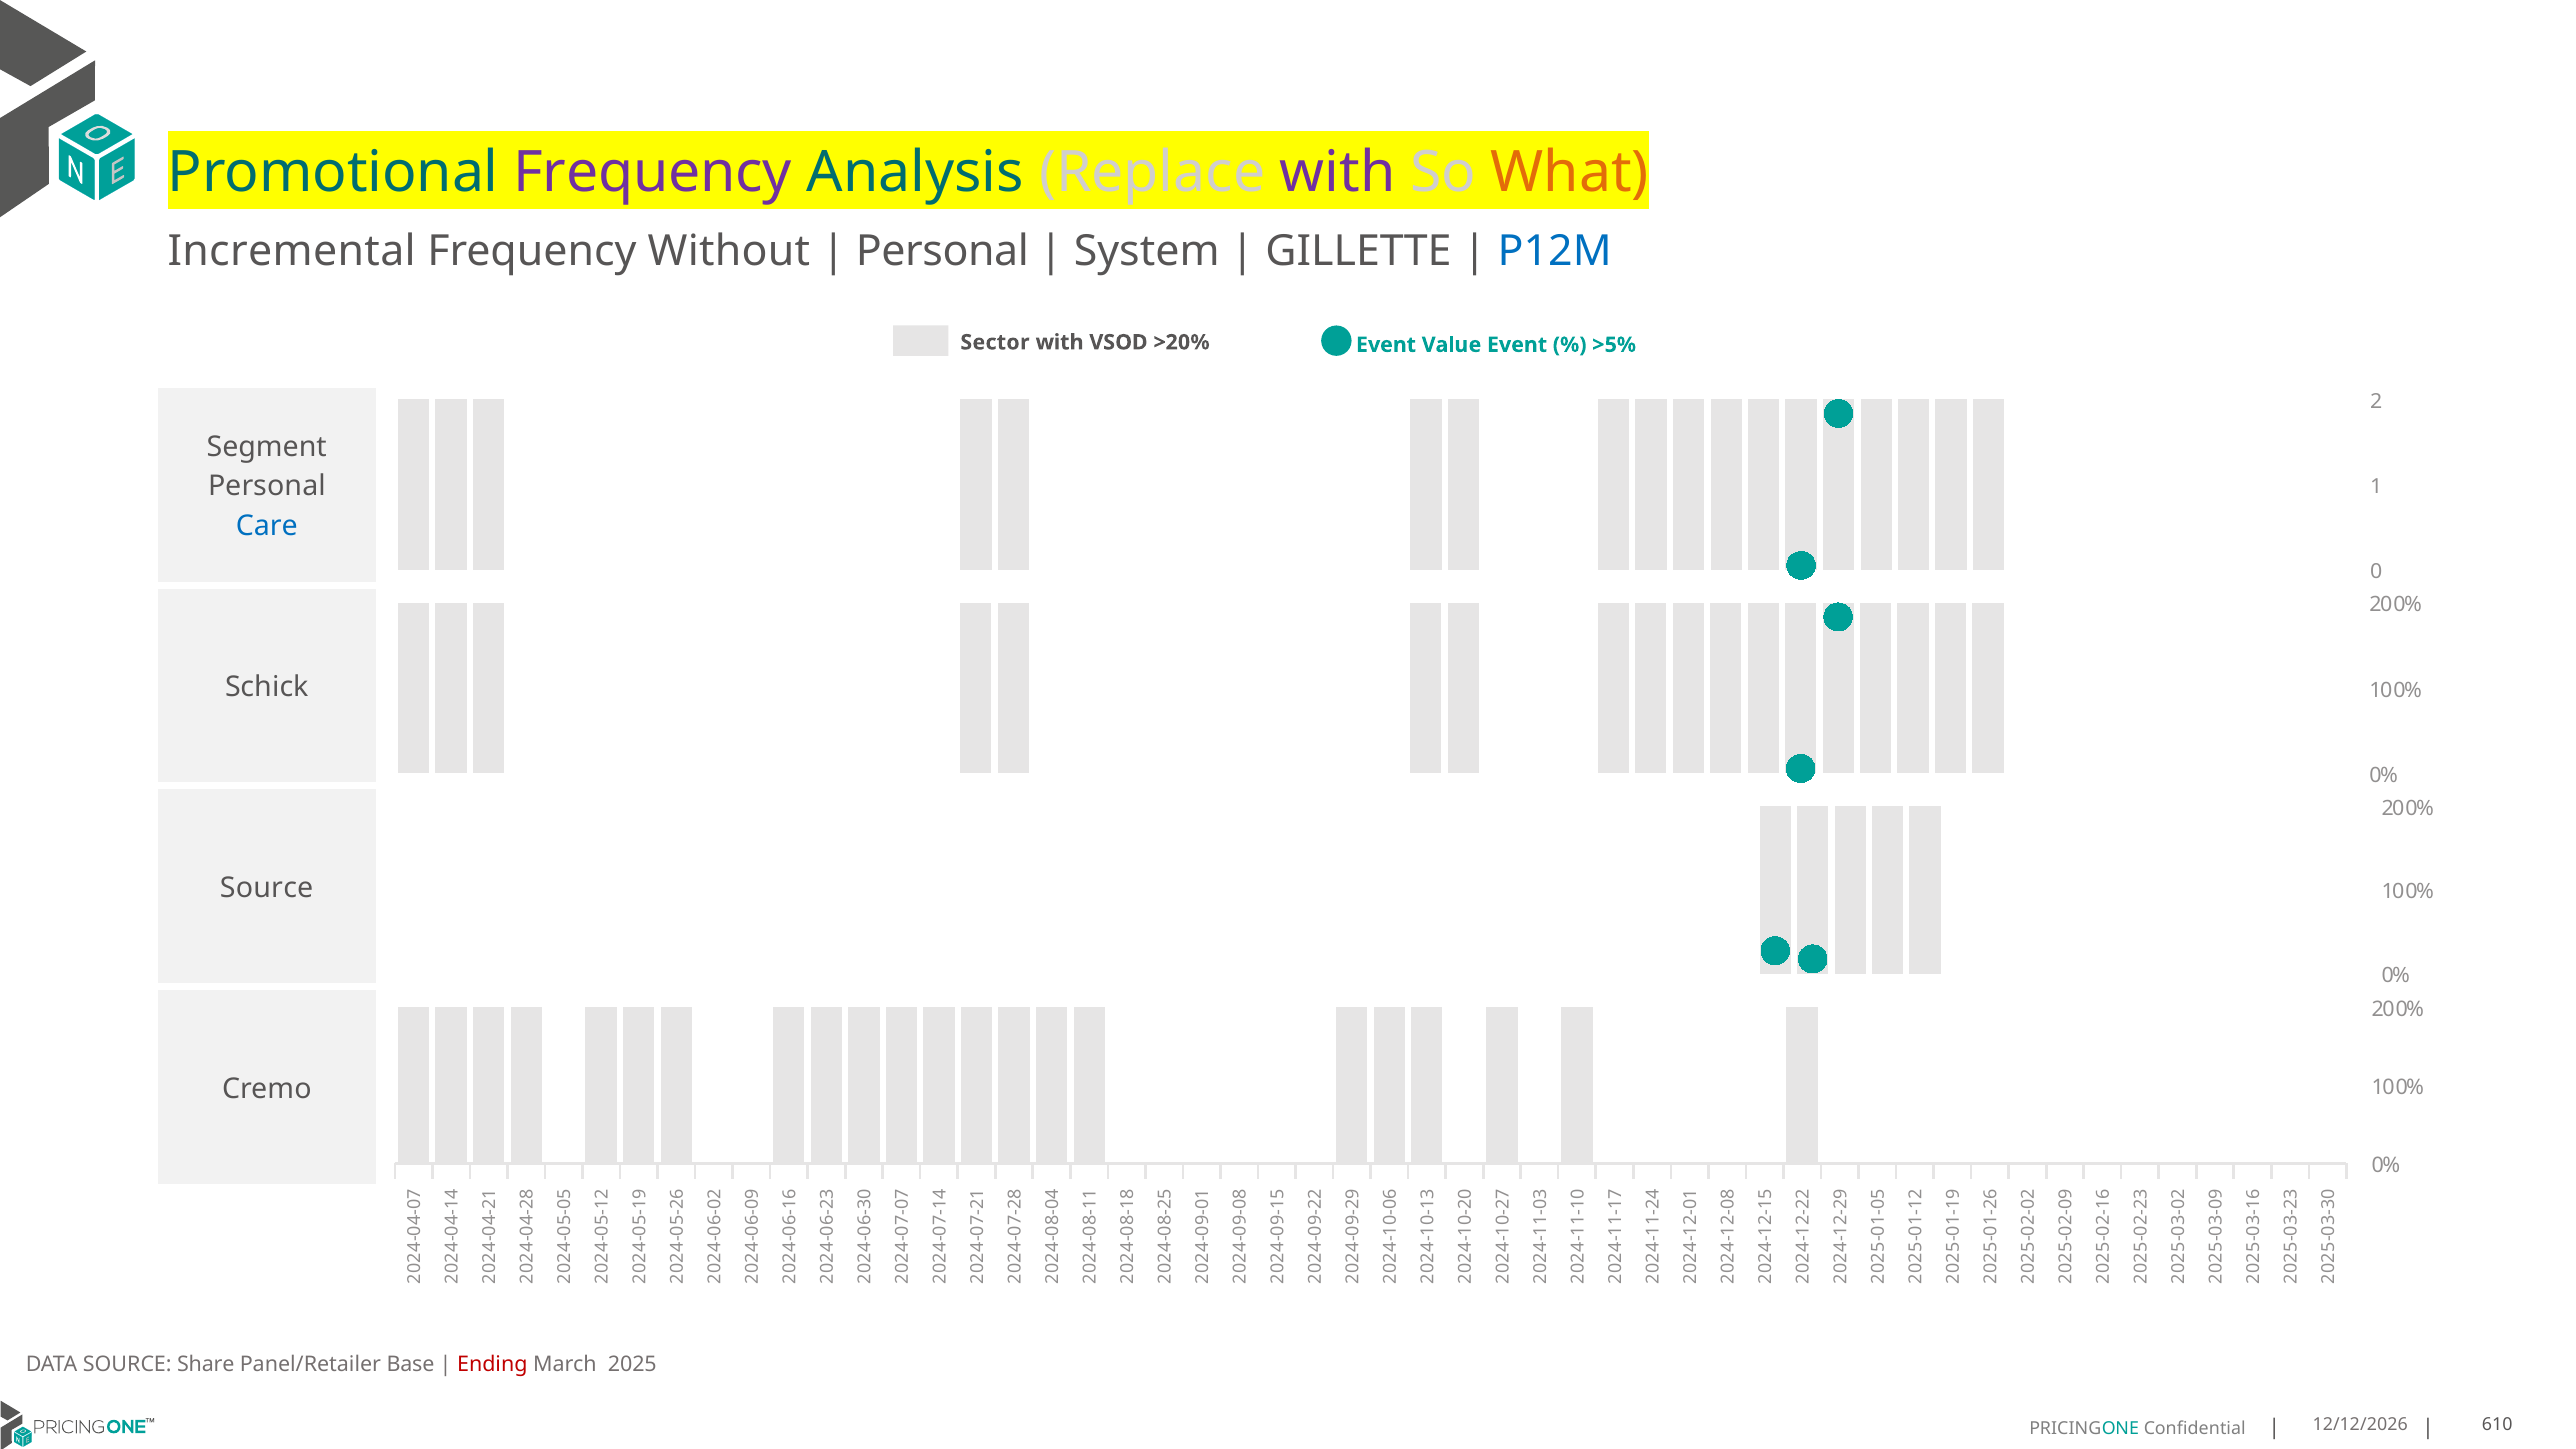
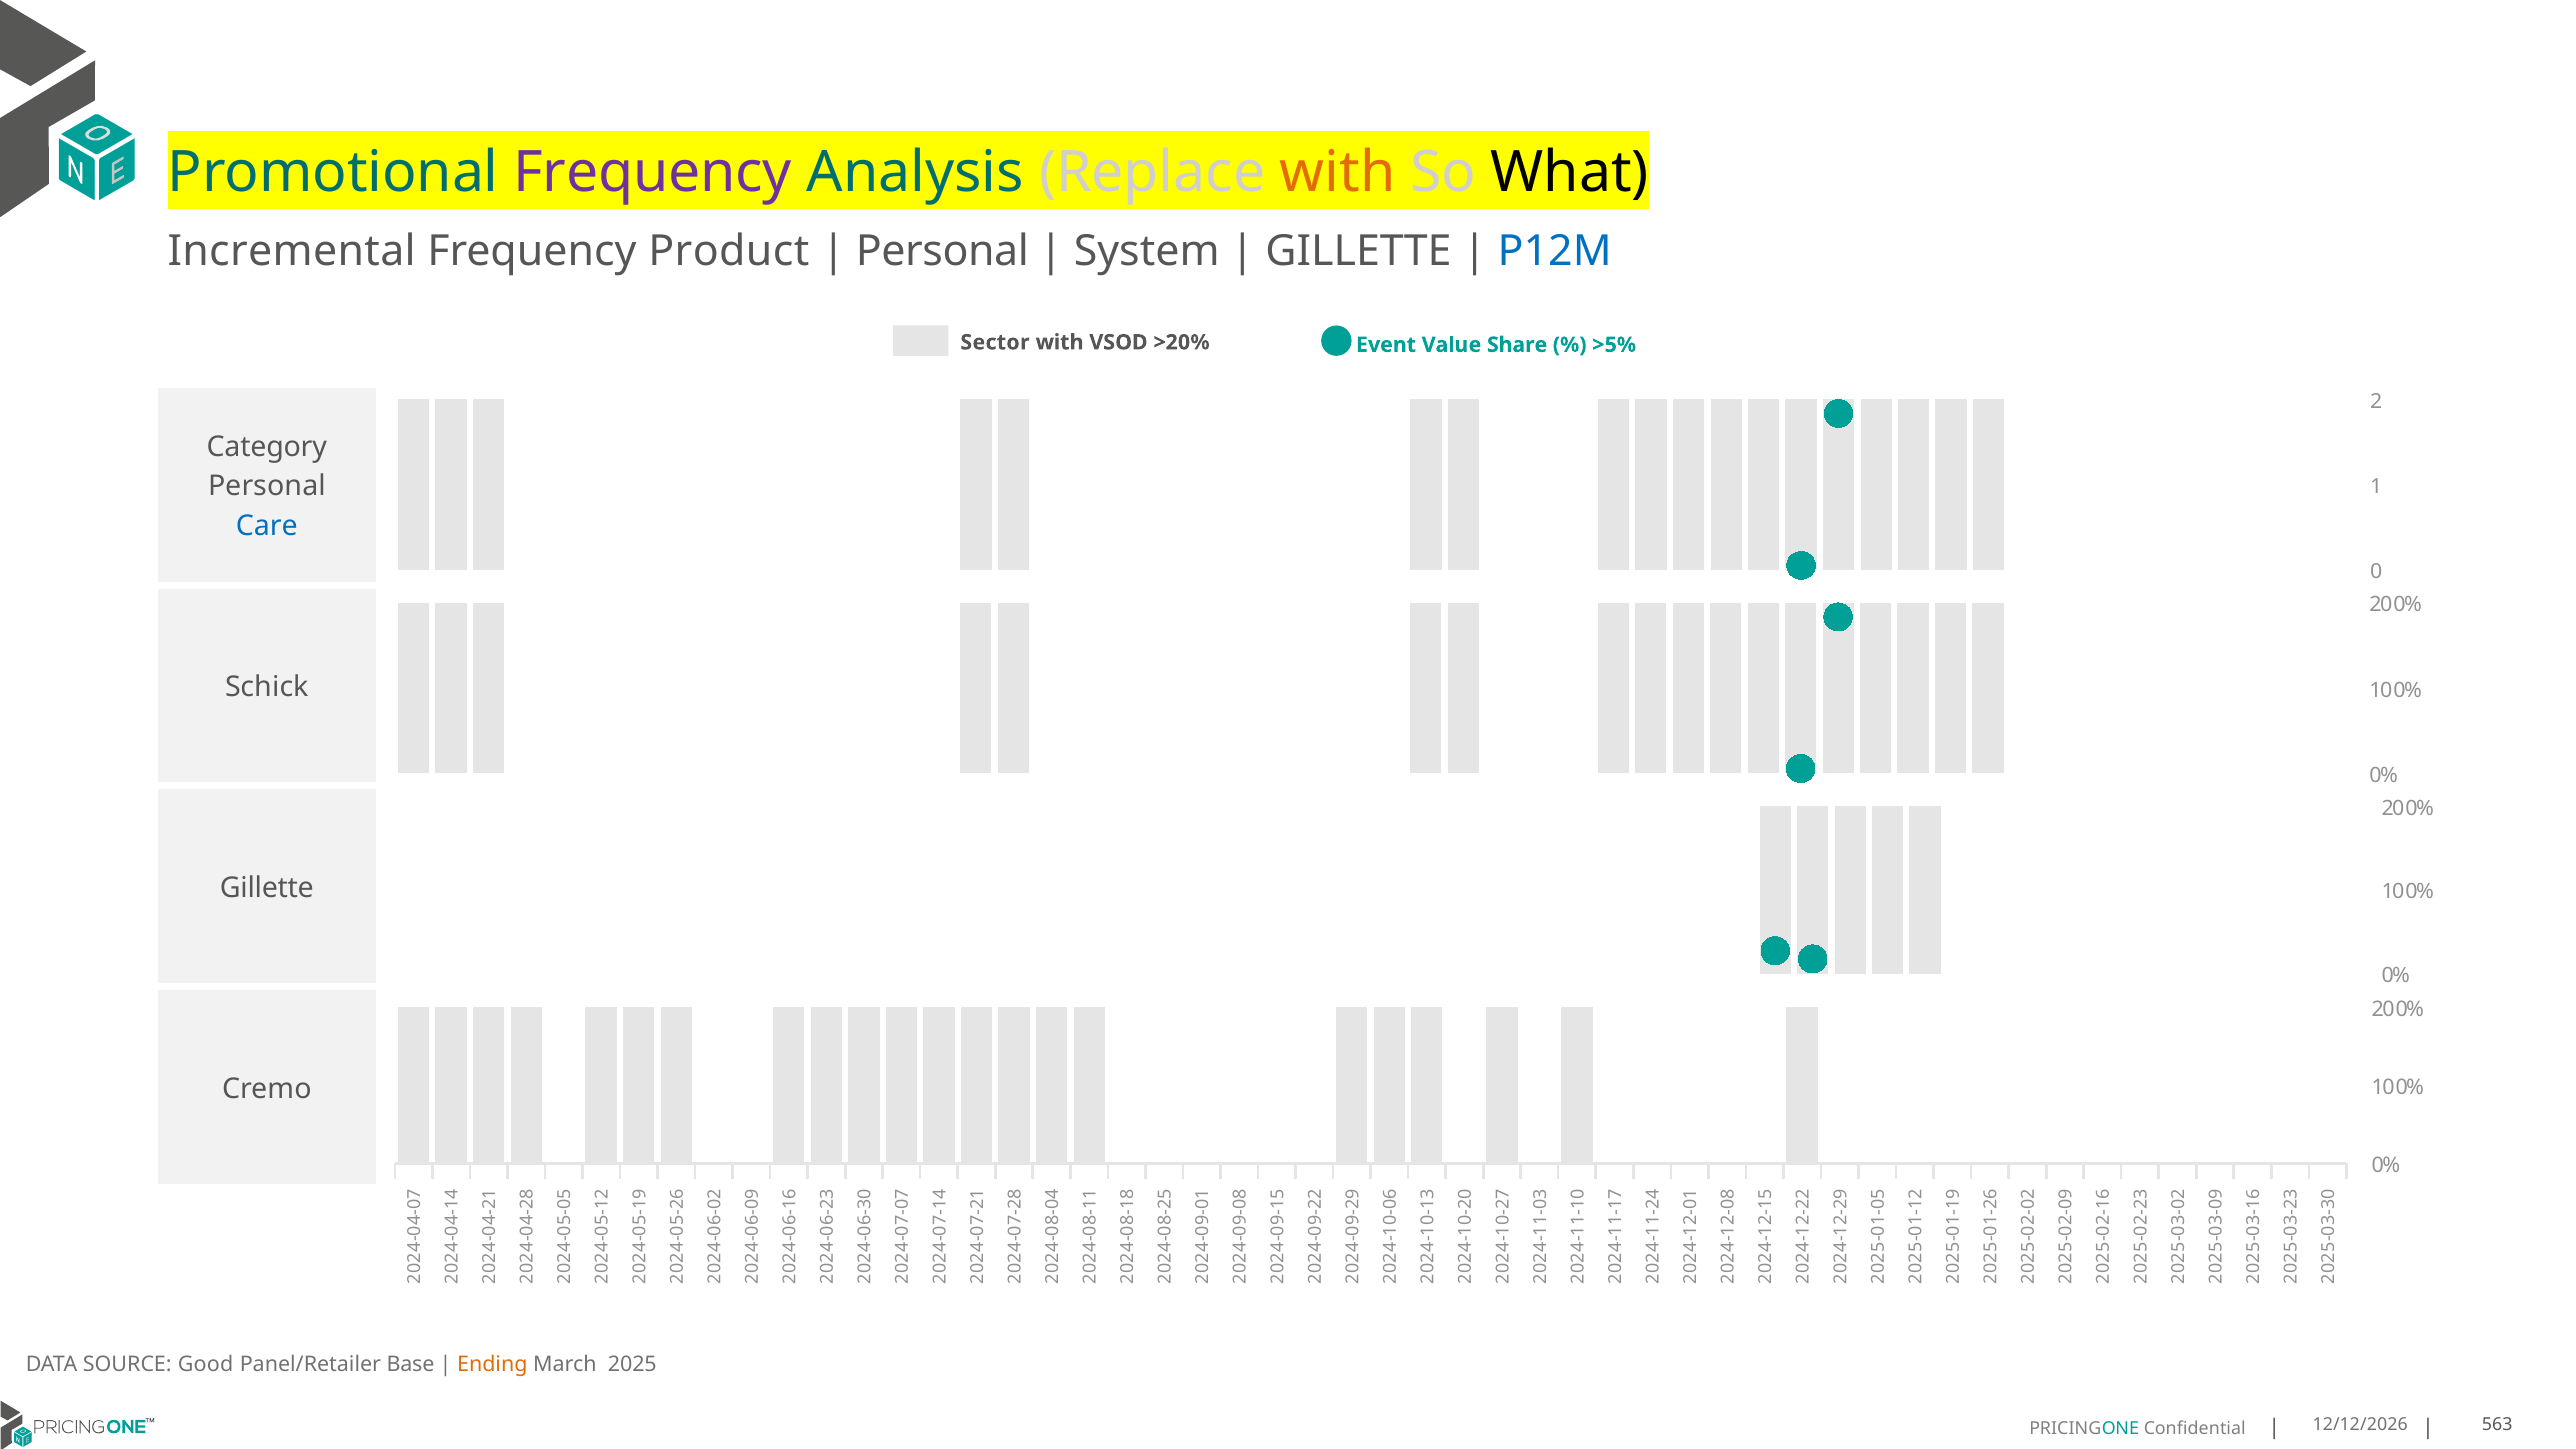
with colour: purple -> orange (1338, 173)
What colour: orange -> black (1570, 173)
Without: Without -> Product (729, 251)
Value Event: Event -> Share (1517, 345)
Segment: Segment -> Category (267, 447)
Source: Source -> Gillette (267, 888)
Share: Share -> Good (206, 1365)
Ending colour: red -> orange (492, 1365)
610: 610 -> 563 (2497, 1425)
